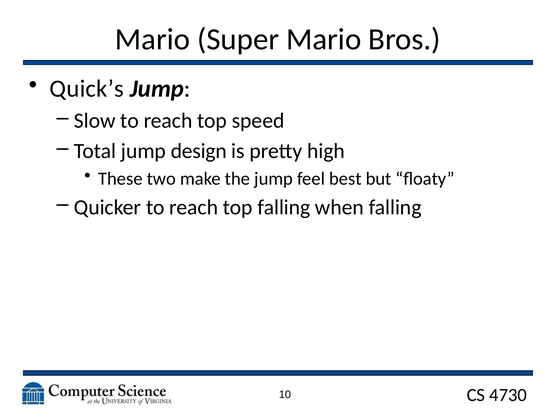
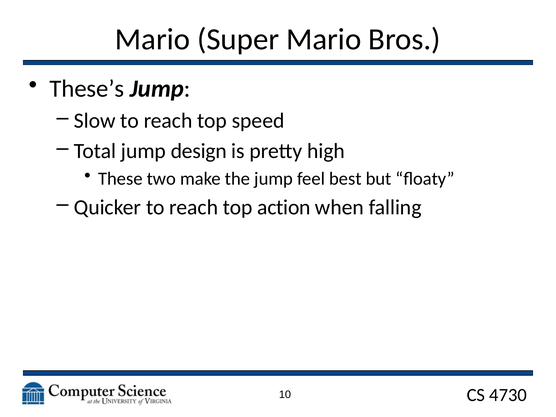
Quick’s: Quick’s -> These’s (87, 89)
top falling: falling -> action (284, 207)
